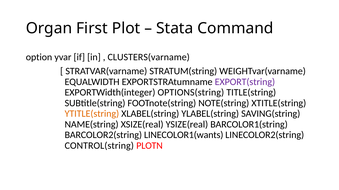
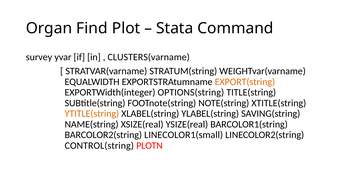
First: First -> Find (92, 28)
option: option -> survey (39, 57)
EXPORT(string colour: purple -> orange (245, 82)
LINECOLOR1(wants: LINECOLOR1(wants -> LINECOLOR1(small (184, 135)
